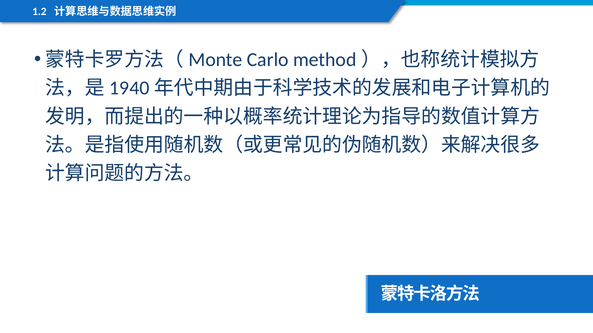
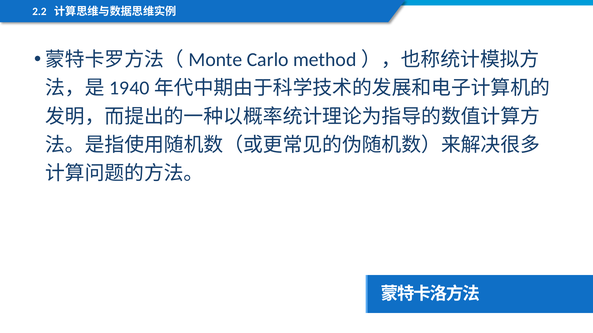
1.2: 1.2 -> 2.2 (39, 11)
